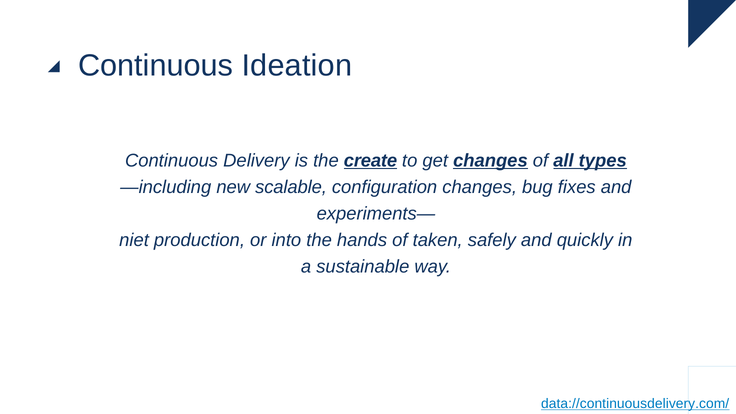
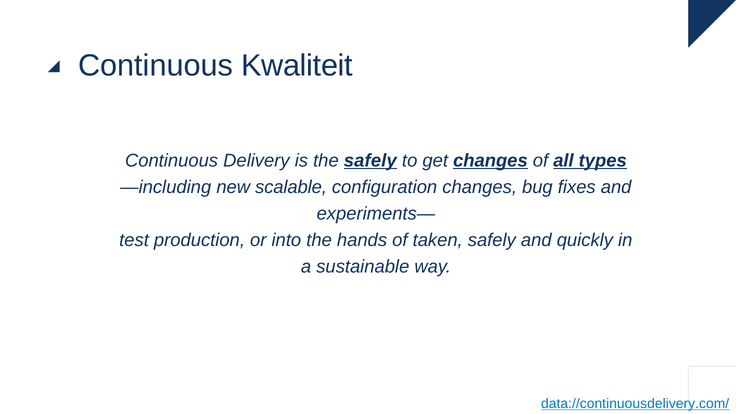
Ideation: Ideation -> Kwaliteit (297, 66)
the create: create -> safely (370, 161)
niet: niet -> test (134, 240)
